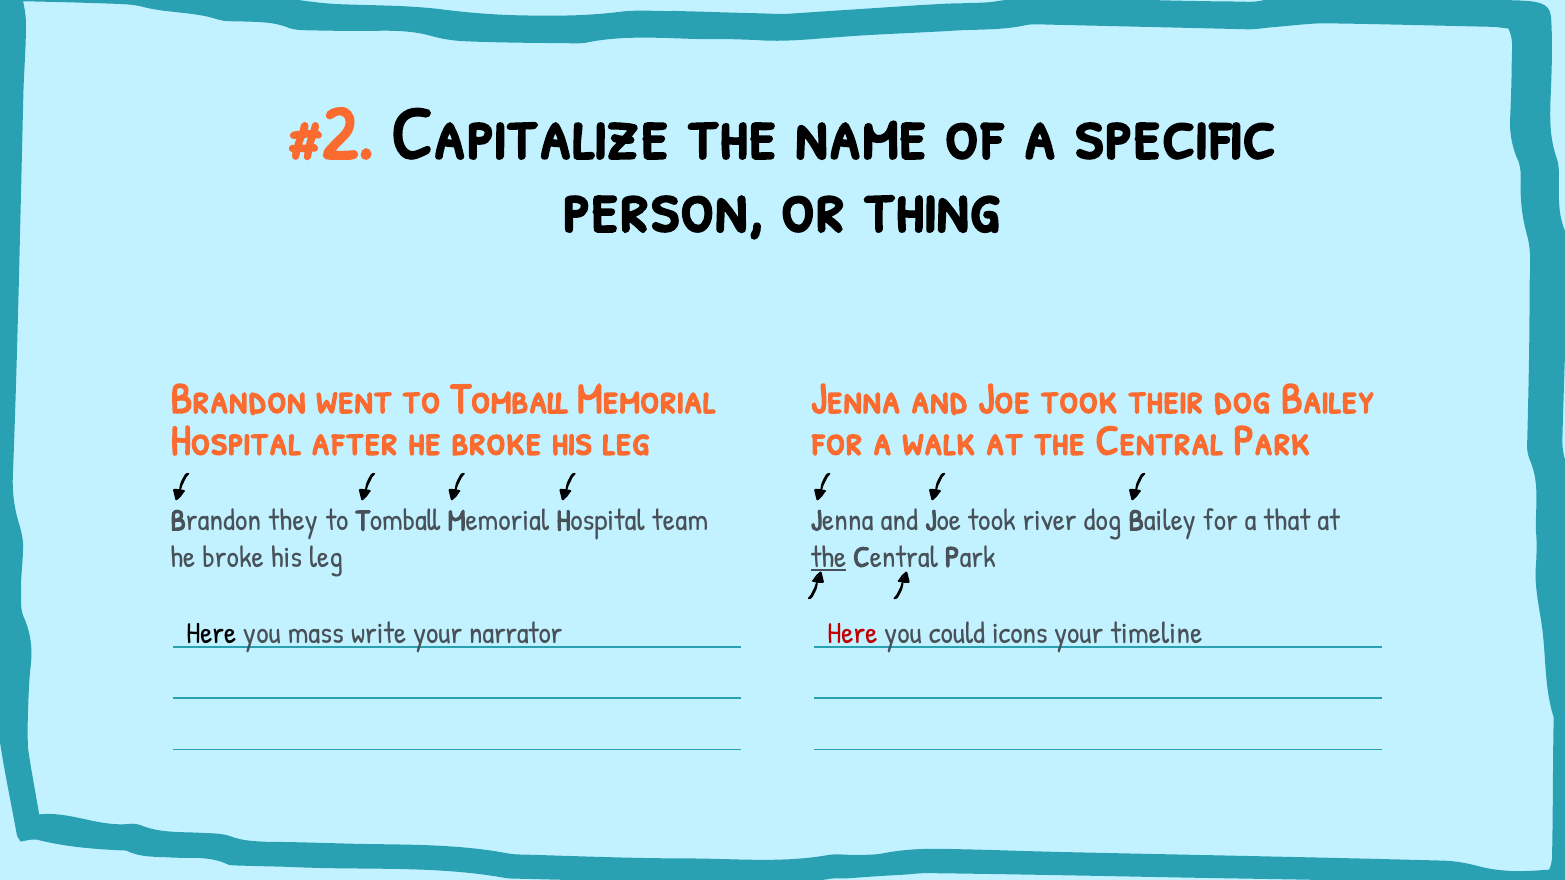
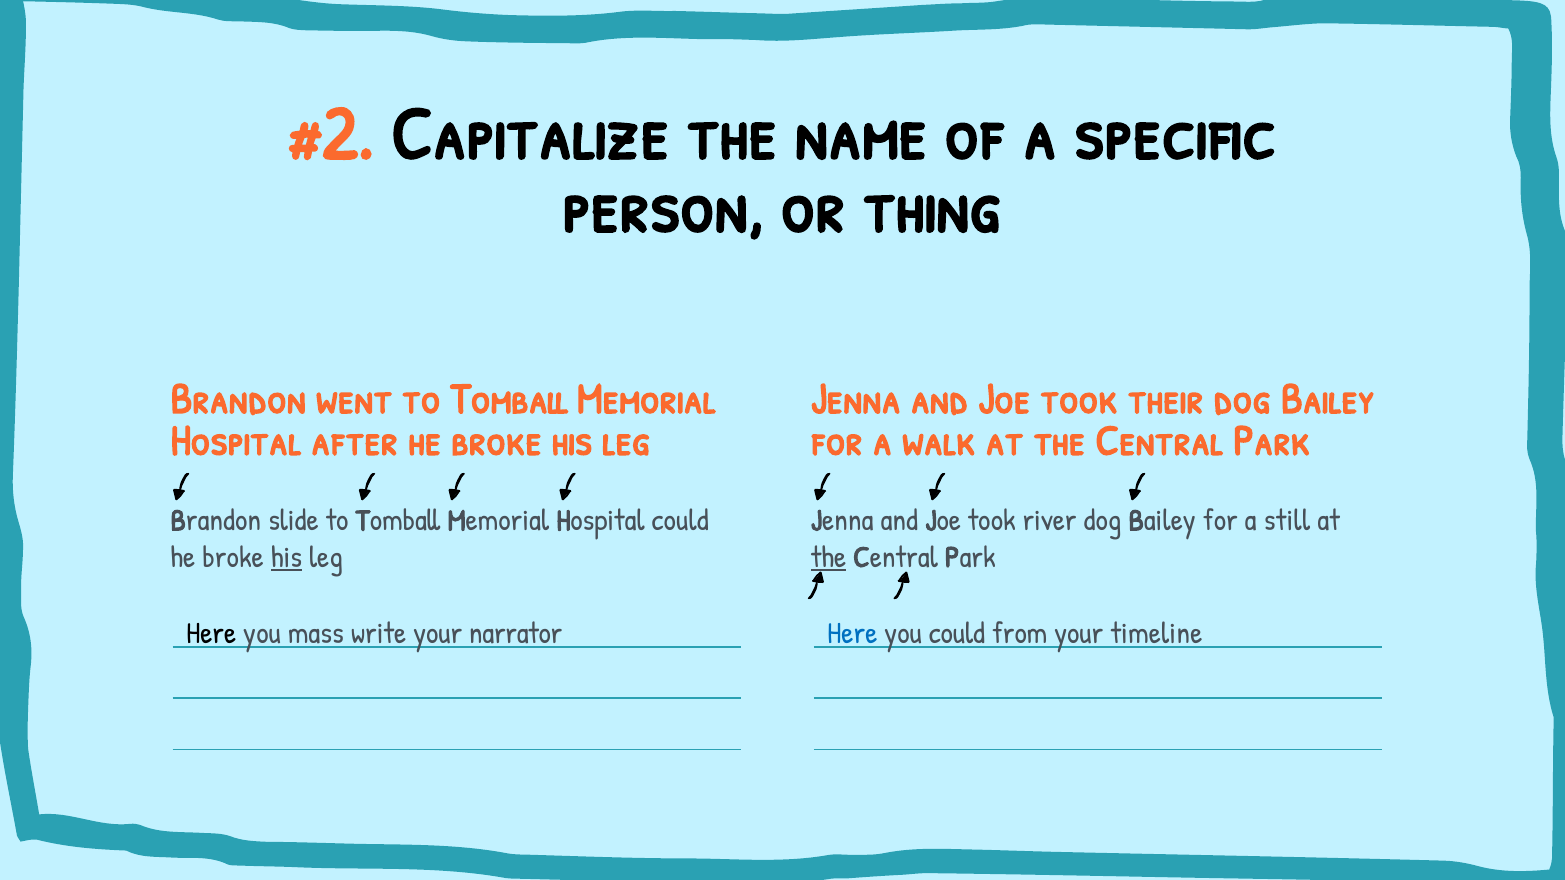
they: they -> slide (293, 521)
Hospital team: team -> could (680, 521)
that: that -> still (1287, 521)
his underline: none -> present (286, 557)
Here colour: red -> blue (852, 634)
icons: icons -> from (1020, 634)
